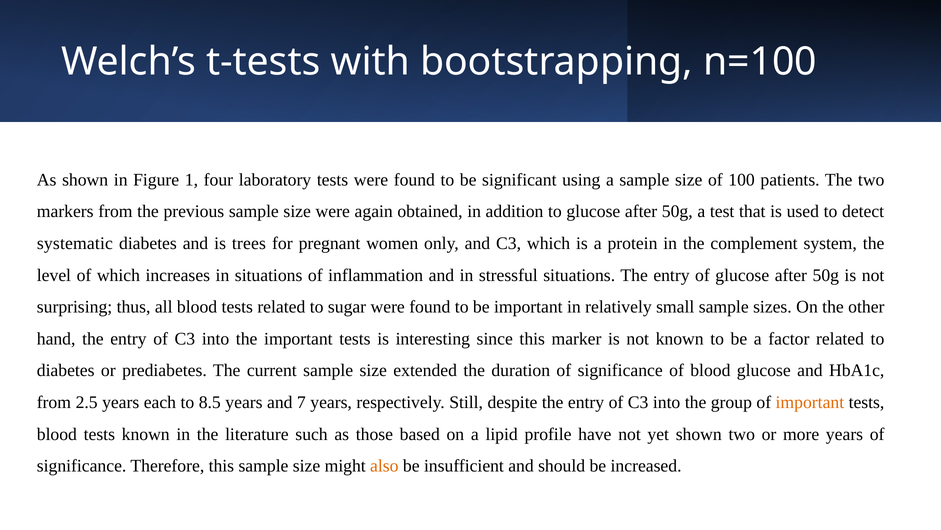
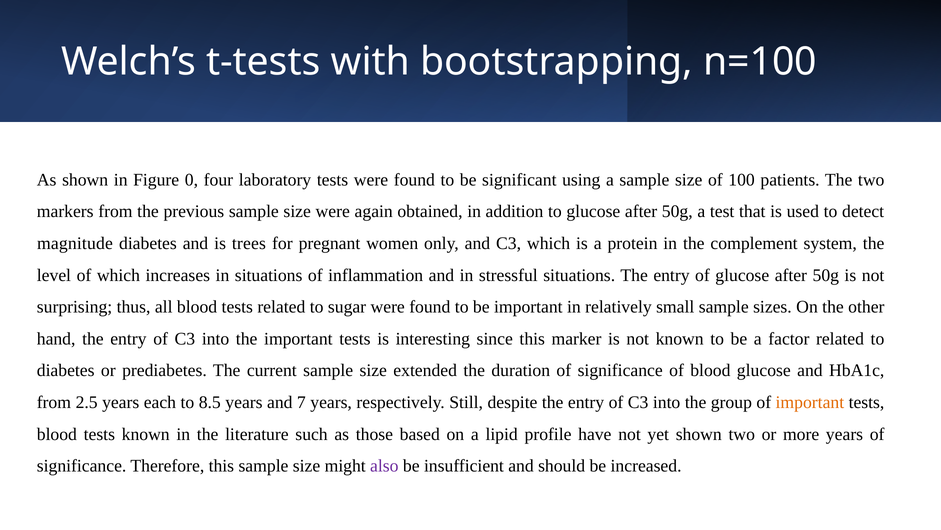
1: 1 -> 0 (191, 180)
systematic: systematic -> magnitude (75, 243)
also colour: orange -> purple (384, 465)
